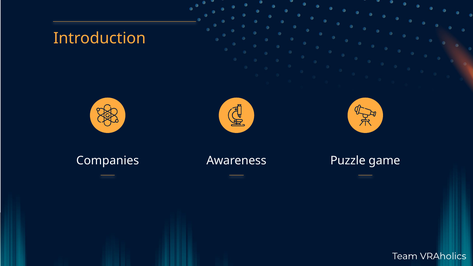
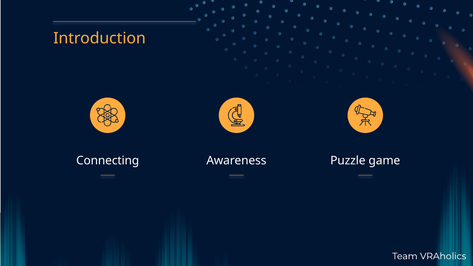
Companies: Companies -> Connecting (108, 161)
